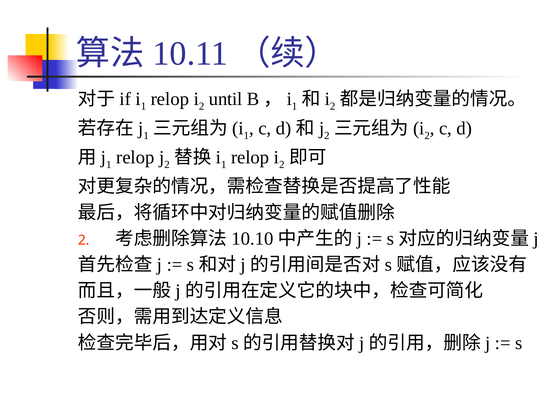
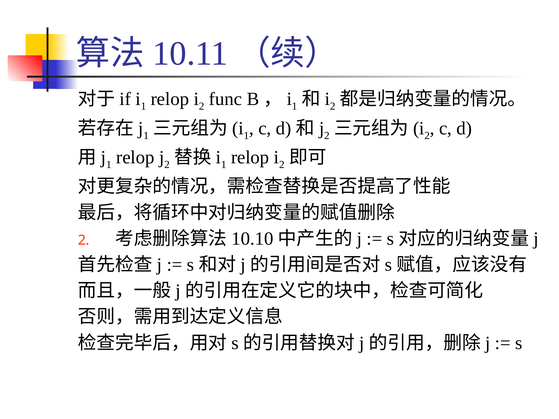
until: until -> func (226, 99)
